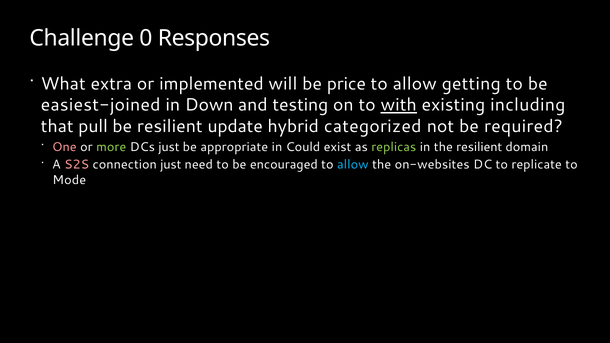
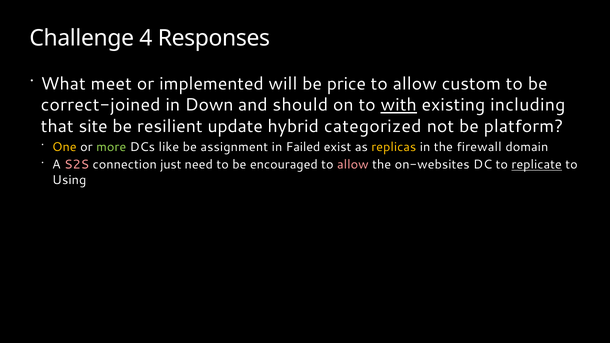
0: 0 -> 4 (146, 38)
extra: extra -> meet (111, 84)
getting: getting -> custom (471, 84)
easiest-joined: easiest-joined -> correct-joined (101, 105)
testing: testing -> should (300, 105)
pull: pull -> site (93, 126)
required: required -> platform (524, 126)
One colour: pink -> yellow (64, 147)
DCs just: just -> like (169, 147)
appropriate: appropriate -> assignment (234, 147)
Could: Could -> Failed (303, 147)
replicas colour: light green -> yellow (394, 147)
the resilient: resilient -> firewall (479, 147)
allow colour: light blue -> pink (353, 165)
replicate underline: none -> present (537, 165)
Mode: Mode -> Using (69, 180)
